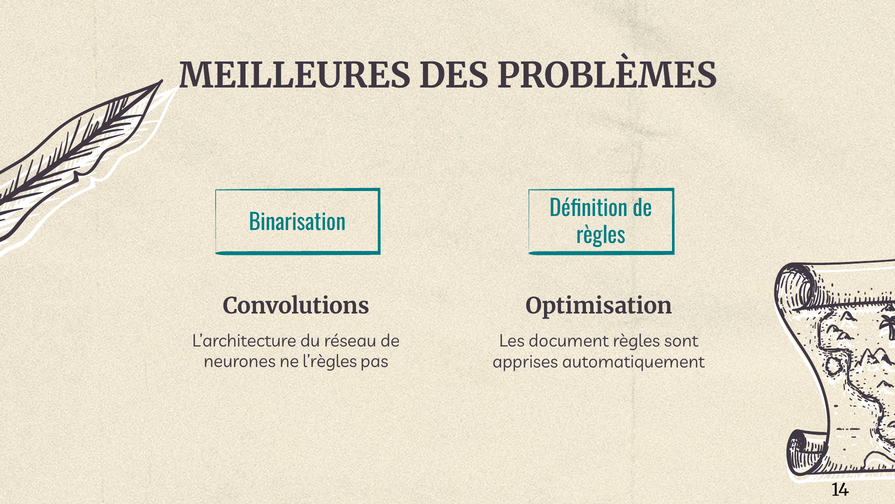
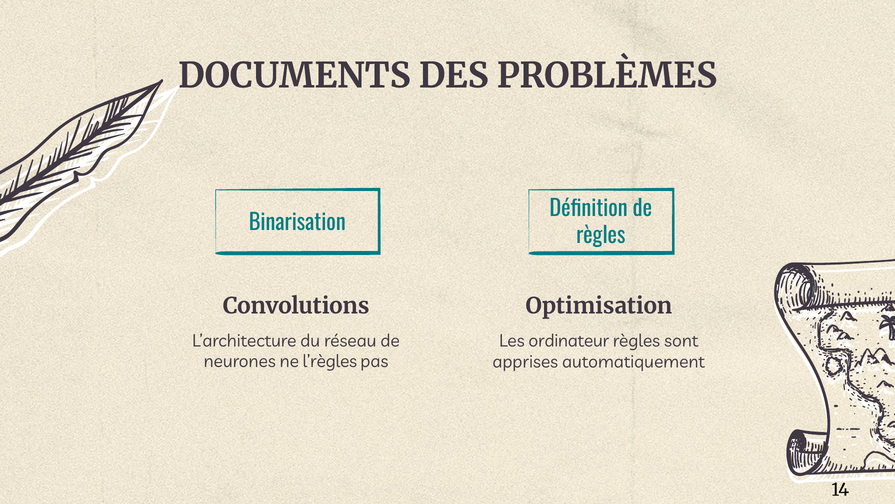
MEILLEURES: MEILLEURES -> DOCUMENTS (294, 76)
document: document -> ordinateur (569, 340)
